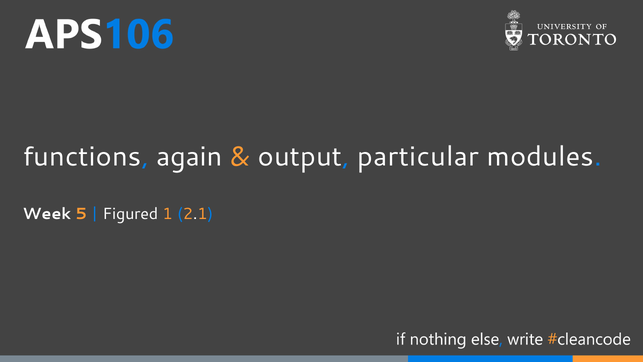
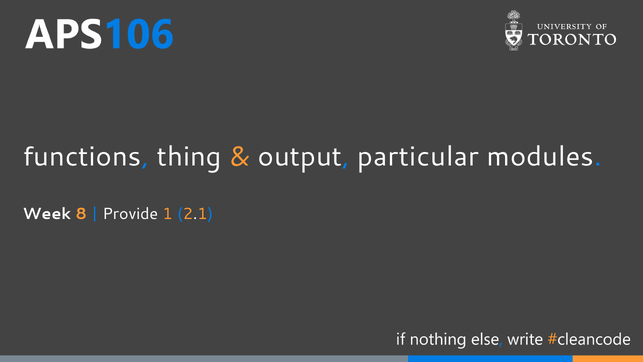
again: again -> thing (189, 157)
5: 5 -> 8 (81, 214)
Figured: Figured -> Provide (130, 214)
